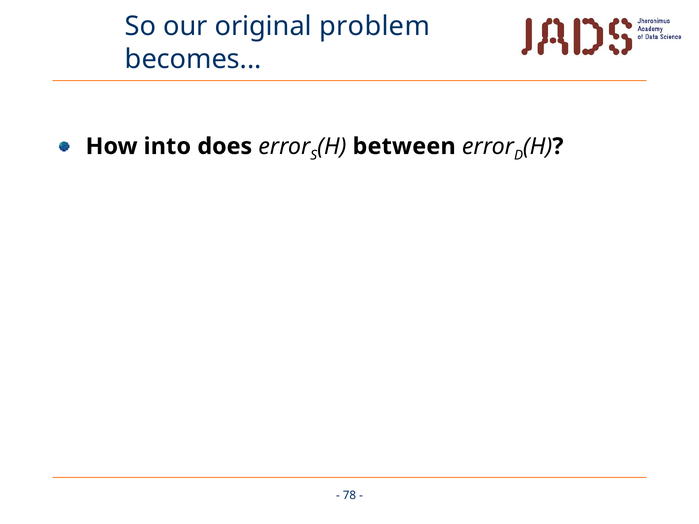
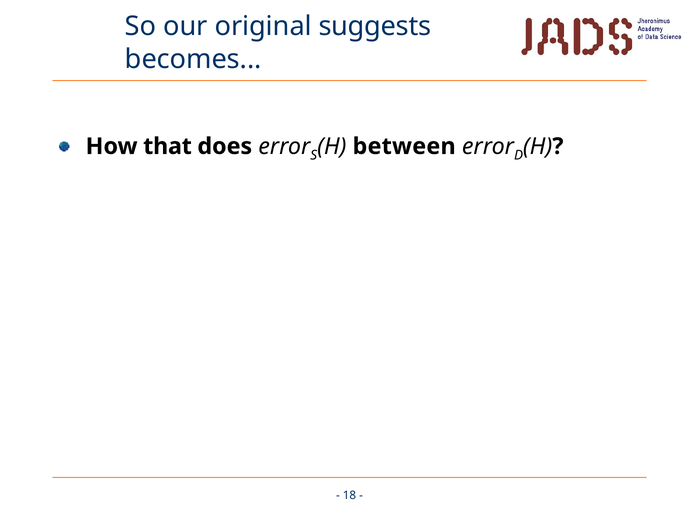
problem: problem -> suggests (375, 26)
into: into -> that (168, 146)
78: 78 -> 18 (349, 496)
